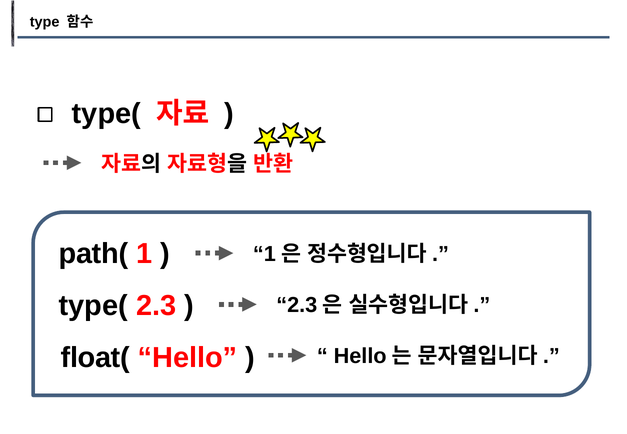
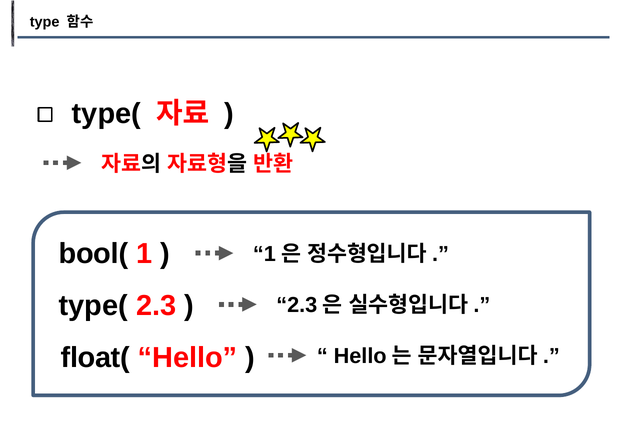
path(: path( -> bool( (93, 254)
